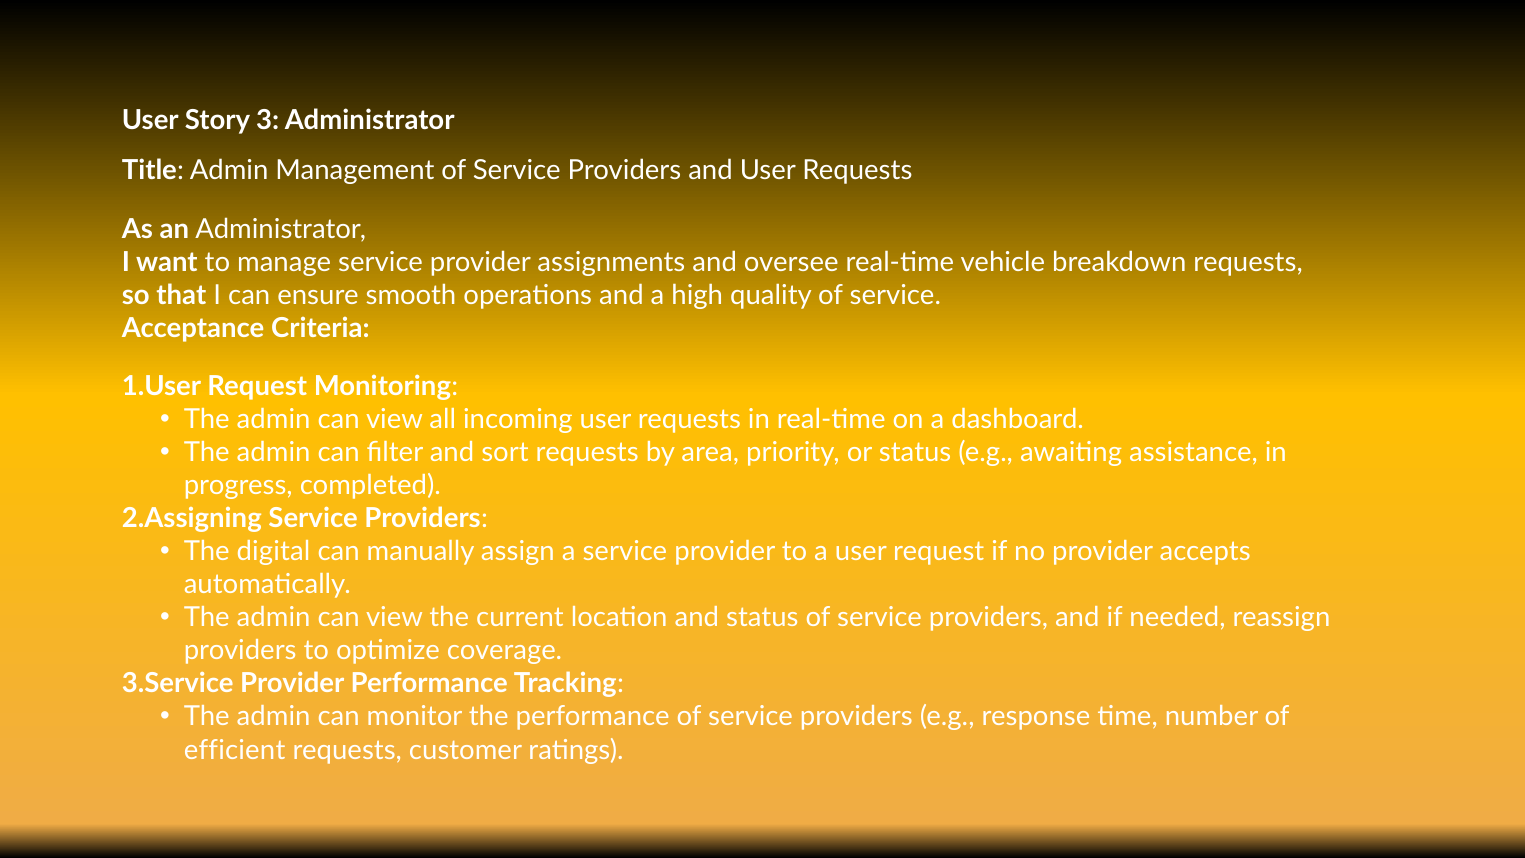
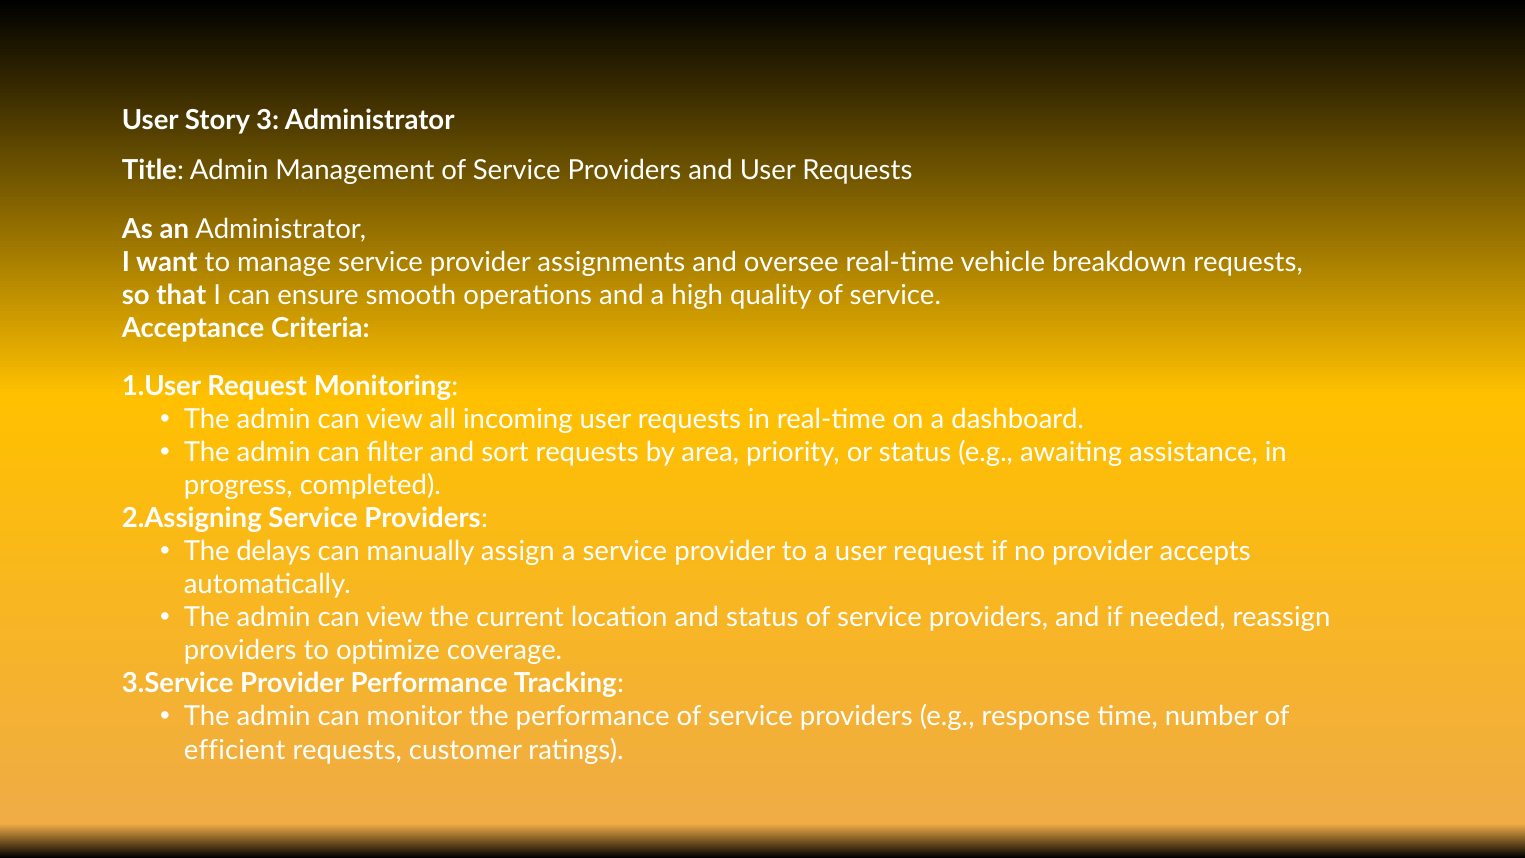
digital: digital -> delays (274, 552)
